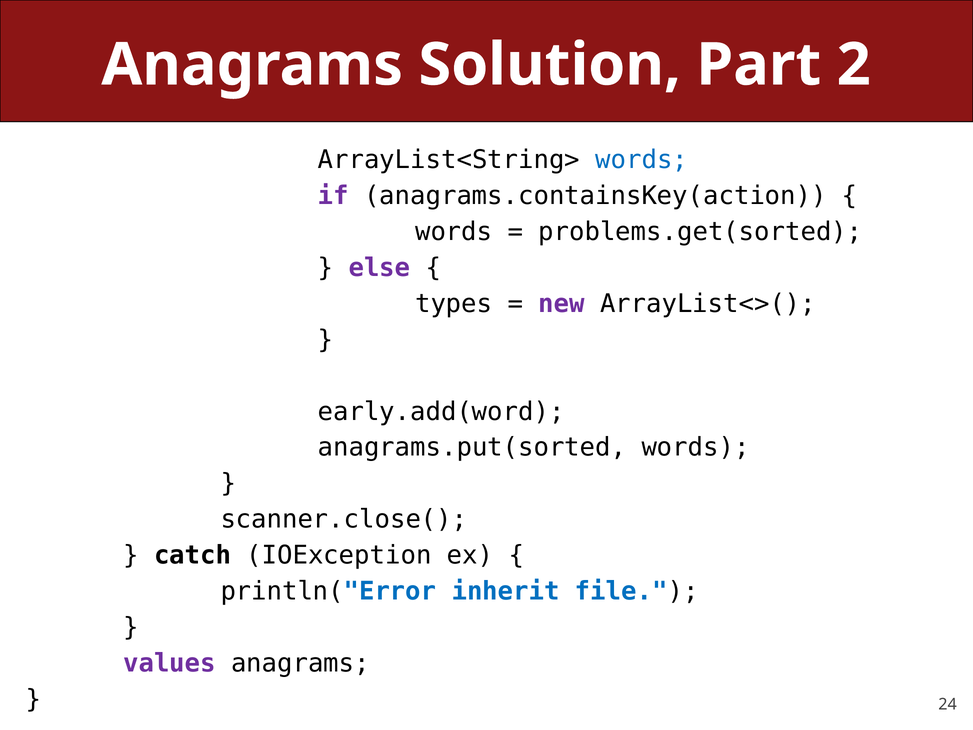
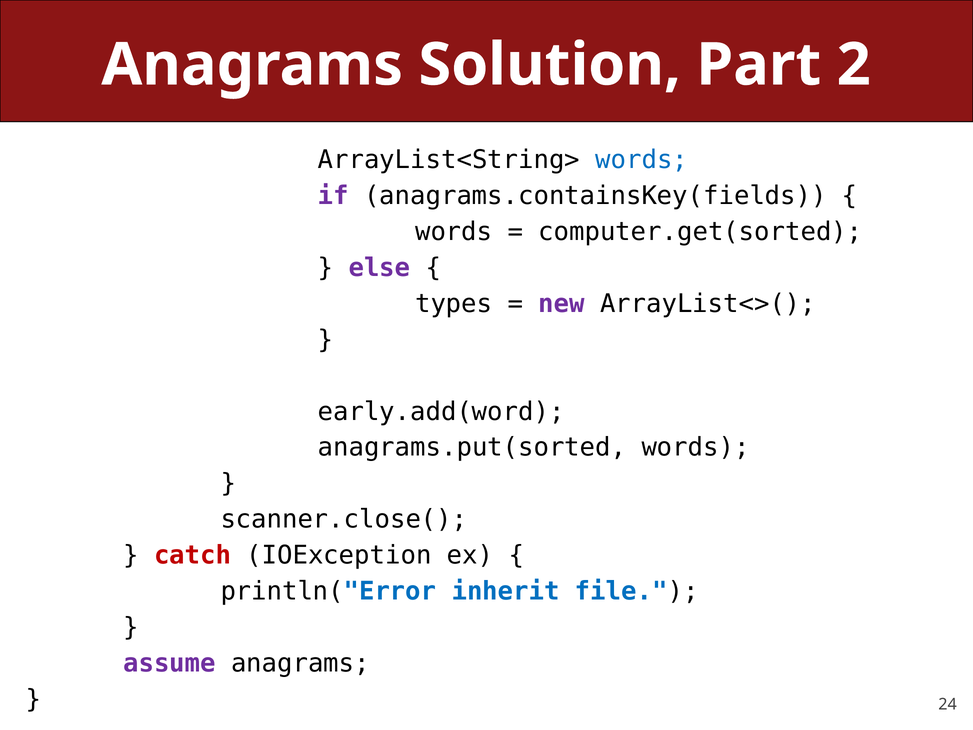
anagrams.containsKey(action: anagrams.containsKey(action -> anagrams.containsKey(fields (595, 196)
problems.get(sorted: problems.get(sorted -> computer.get(sorted (700, 232)
catch colour: black -> red (193, 555)
values: values -> assume (169, 663)
